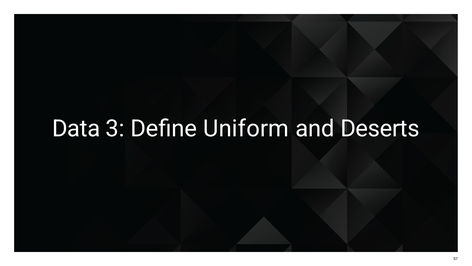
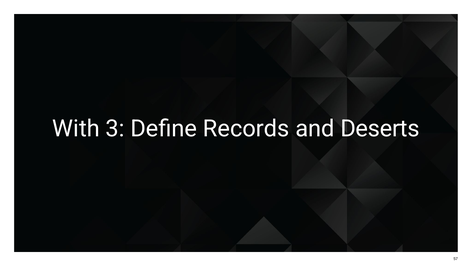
Data: Data -> With (76, 128)
Uniform: Uniform -> Records (246, 128)
